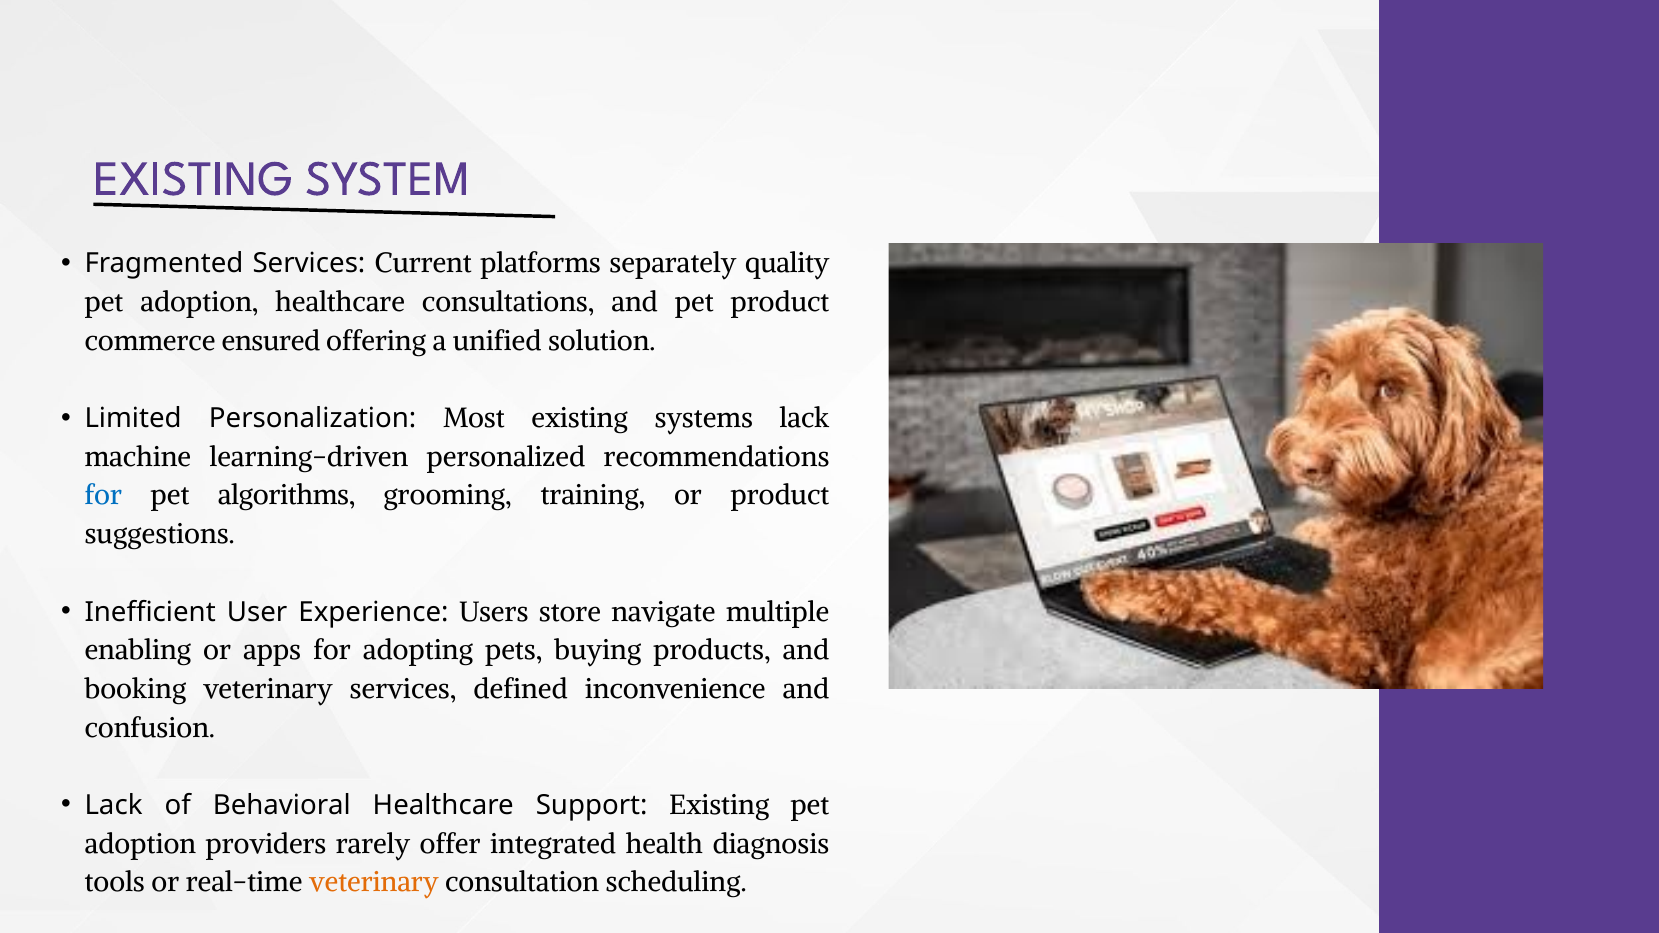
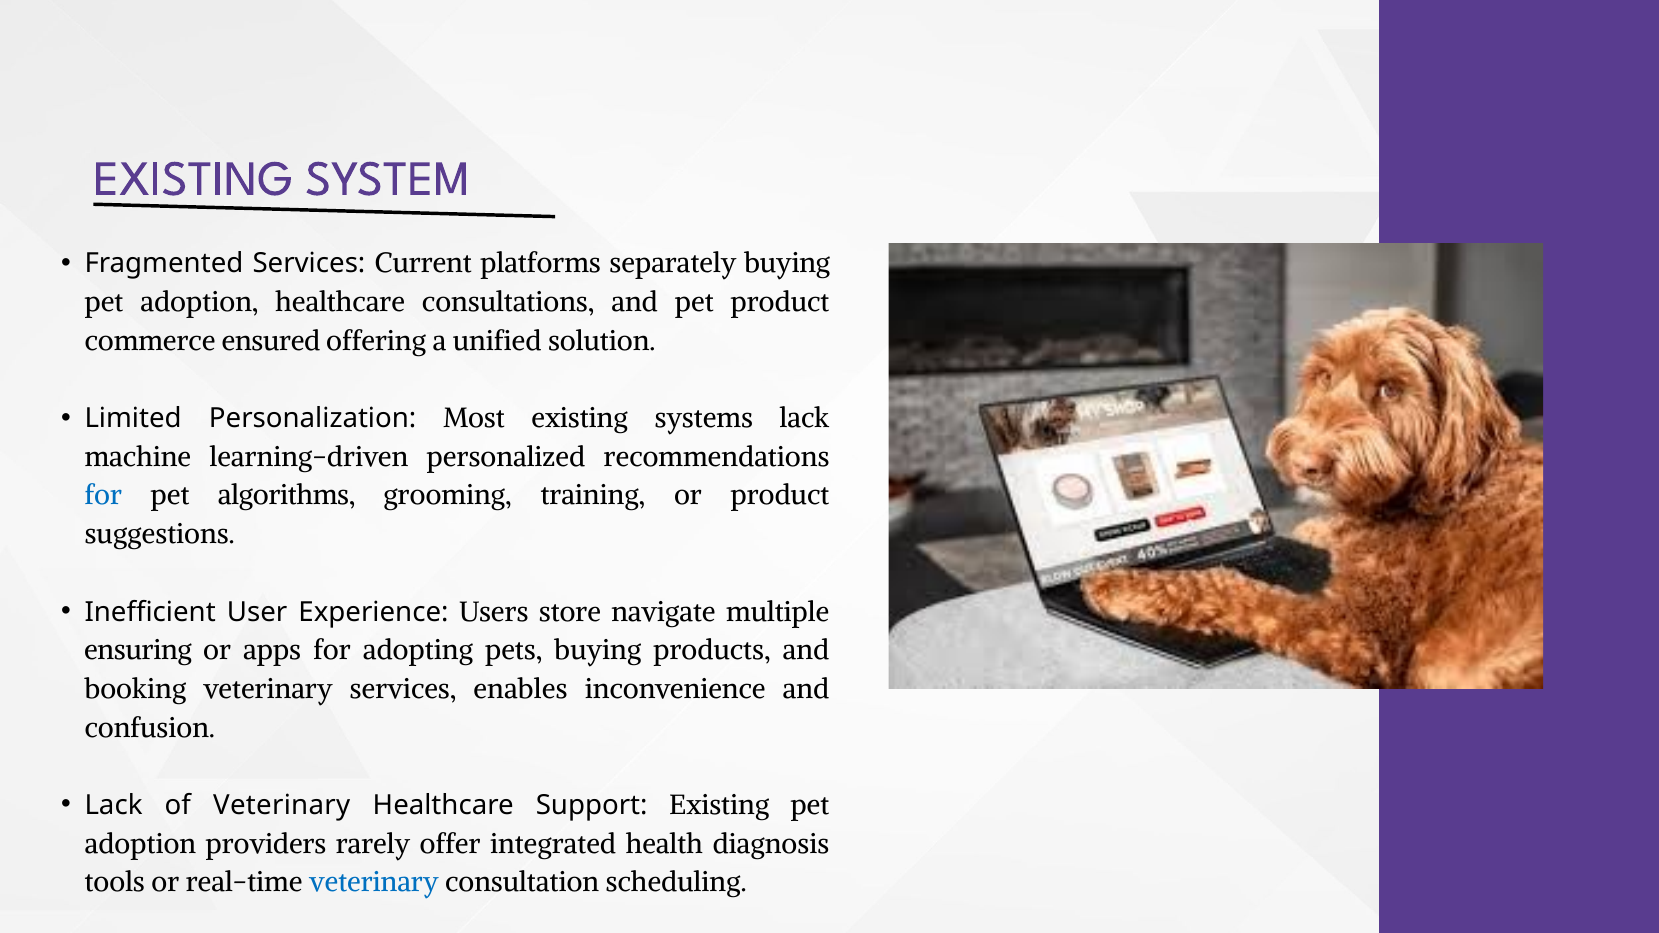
separately quality: quality -> buying (787, 264)
enabling: enabling -> ensuring (138, 651)
defined: defined -> enables (520, 689)
of Behavioral: Behavioral -> Veterinary (282, 806)
veterinary colour: orange -> blue (374, 883)
